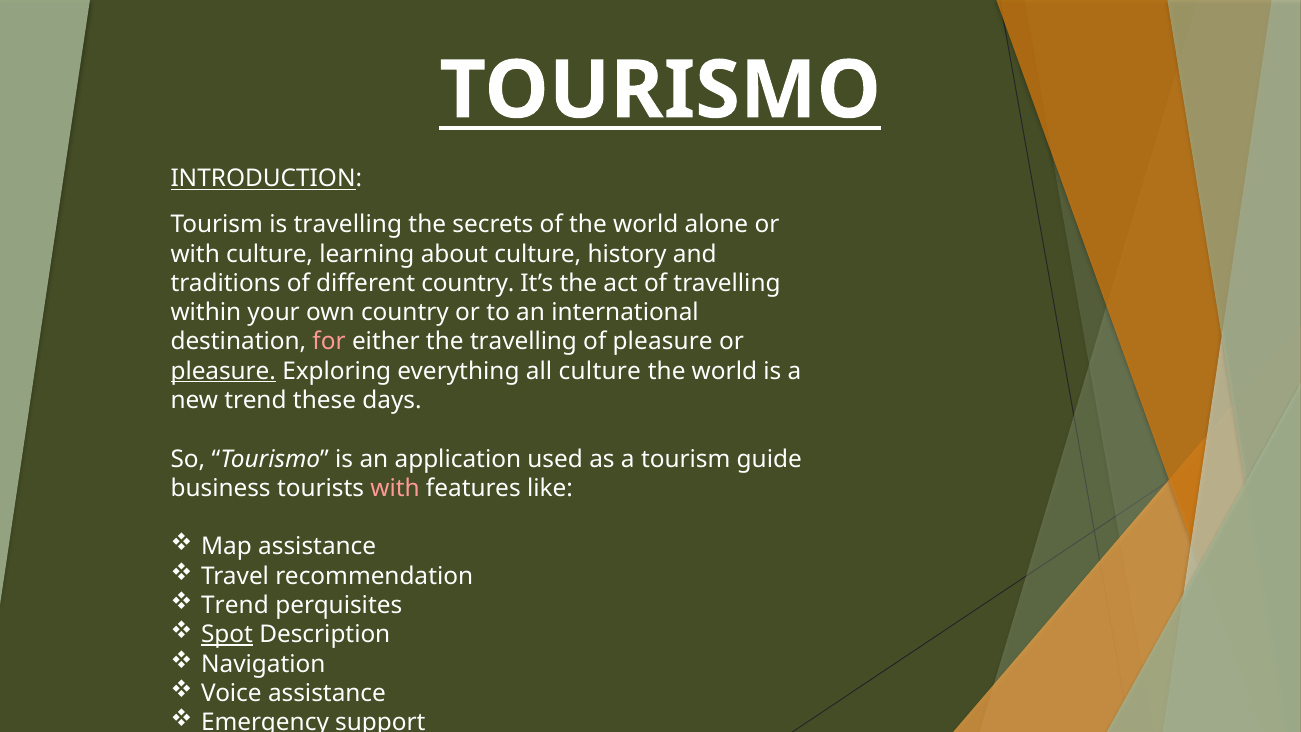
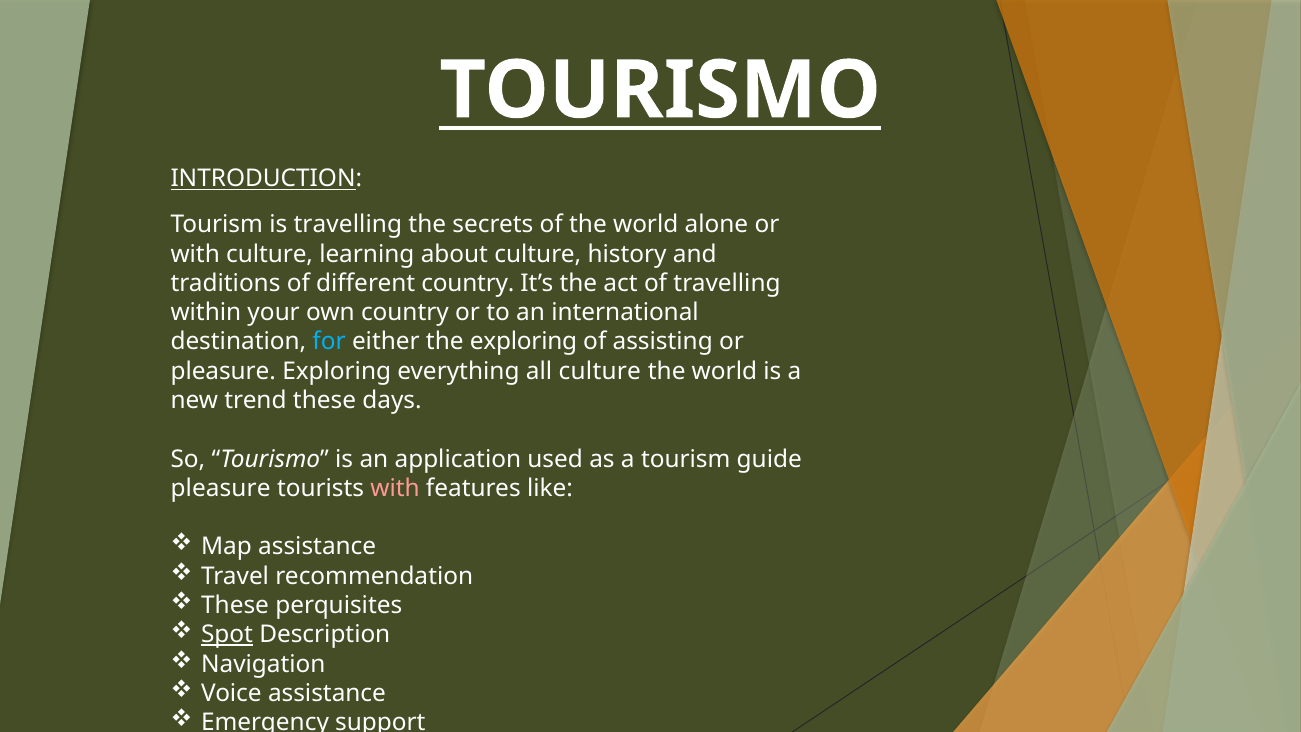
for colour: pink -> light blue (329, 342)
the travelling: travelling -> exploring (524, 342)
of pleasure: pleasure -> assisting (663, 342)
pleasure underline: present -> none (223, 371)
business: business -> pleasure (221, 488)
Trend: Trend -> These (235, 605)
